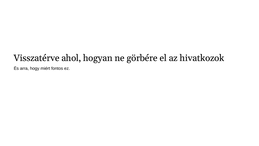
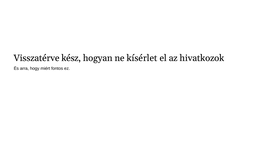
ahol: ahol -> kész (71, 58)
görbére: görbére -> kísérlet (142, 58)
